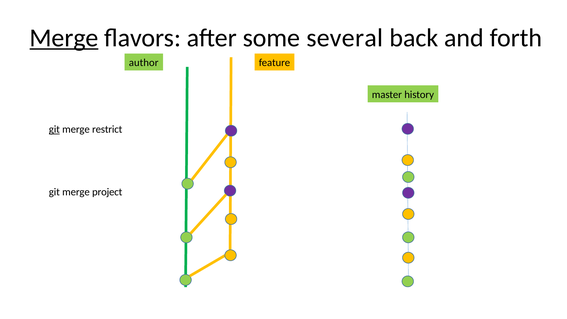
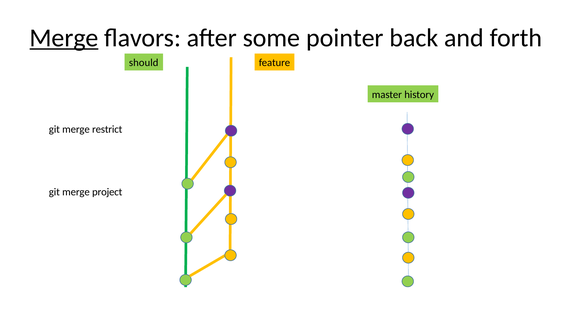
several: several -> pointer (345, 38)
author: author -> should (144, 63)
git underline: present -> none (54, 129)
